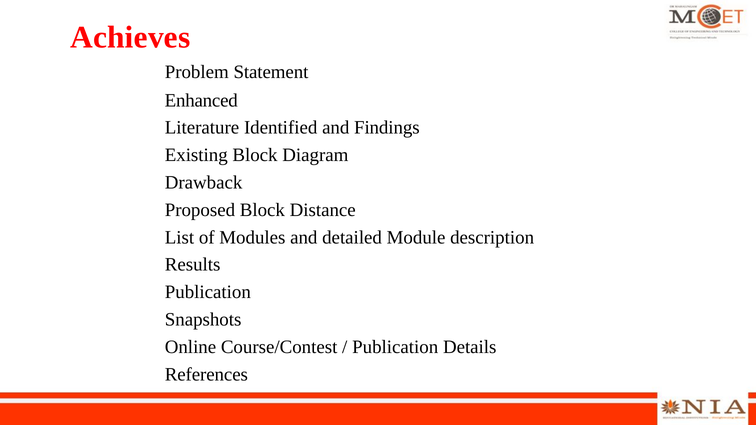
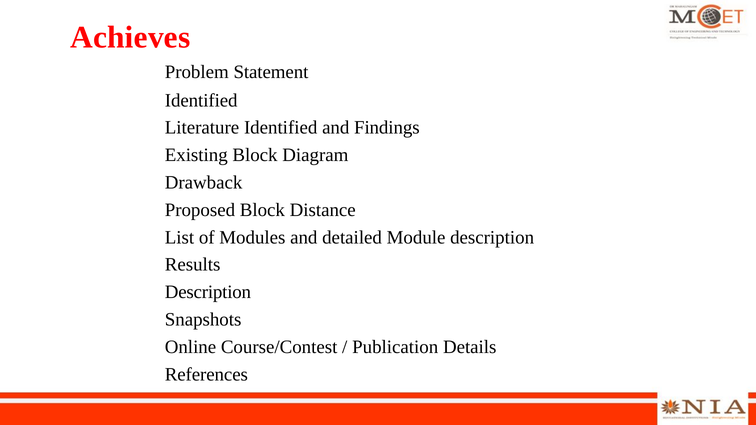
Enhanced: Enhanced -> Identified (201, 100)
Publication: Publication -> Description (208, 292)
